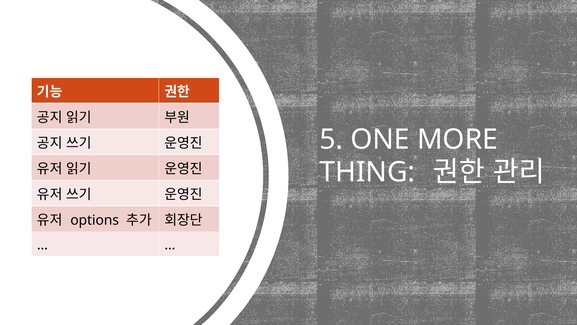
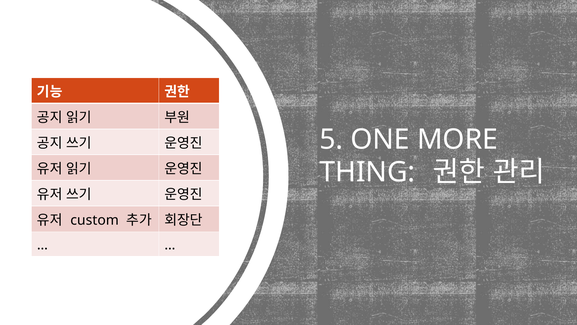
options: options -> custom (95, 220)
